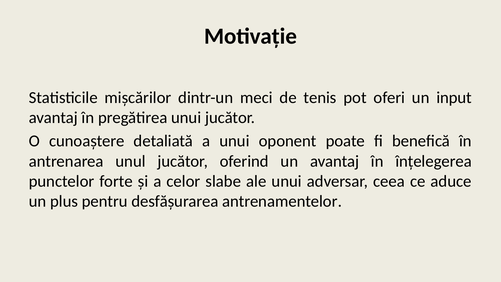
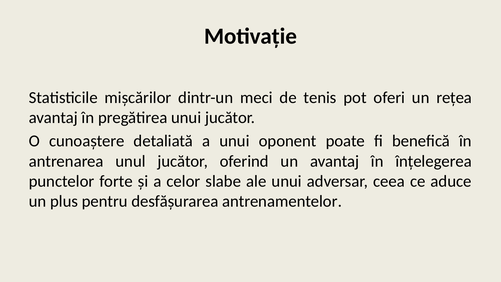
input: input -> rețea (454, 98)
